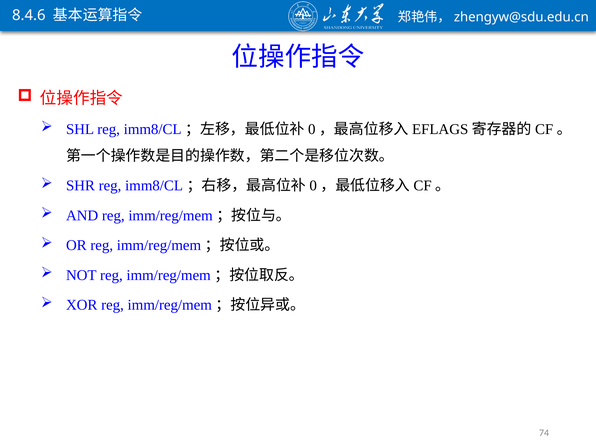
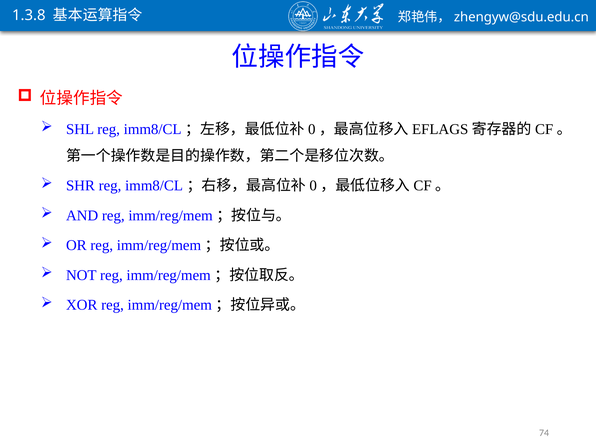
8.4.6: 8.4.6 -> 1.3.8 (29, 15)
